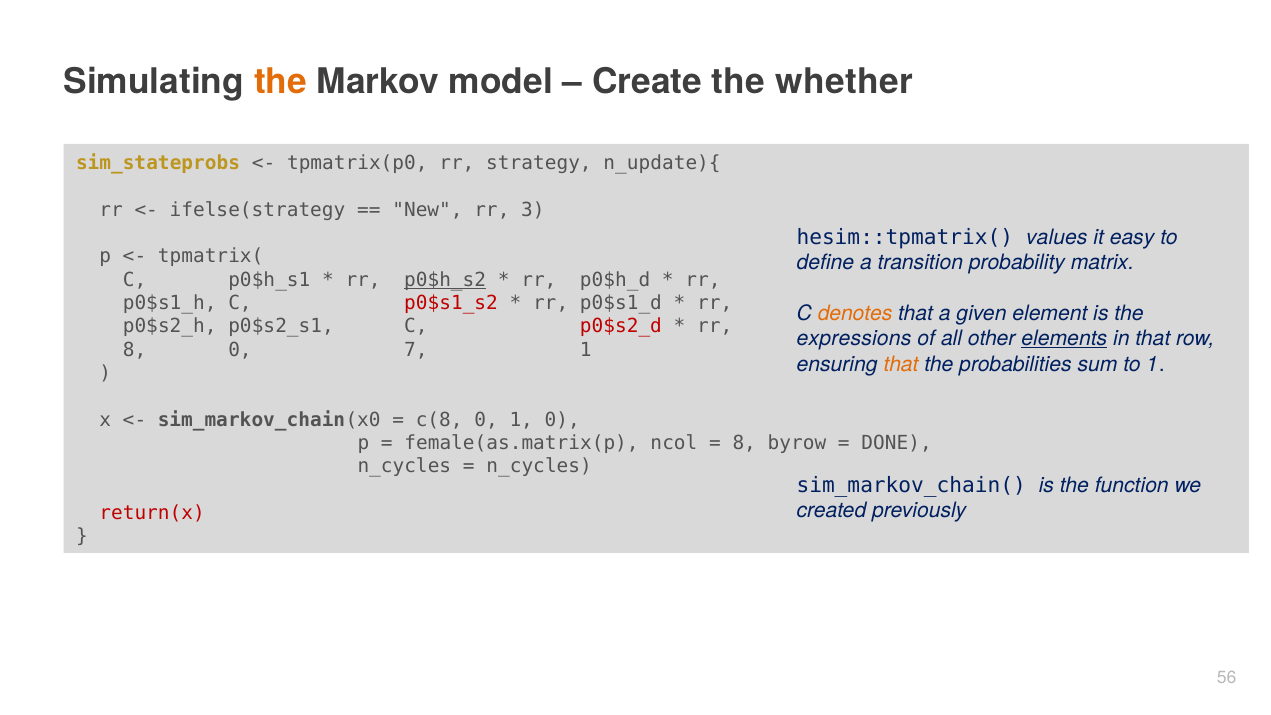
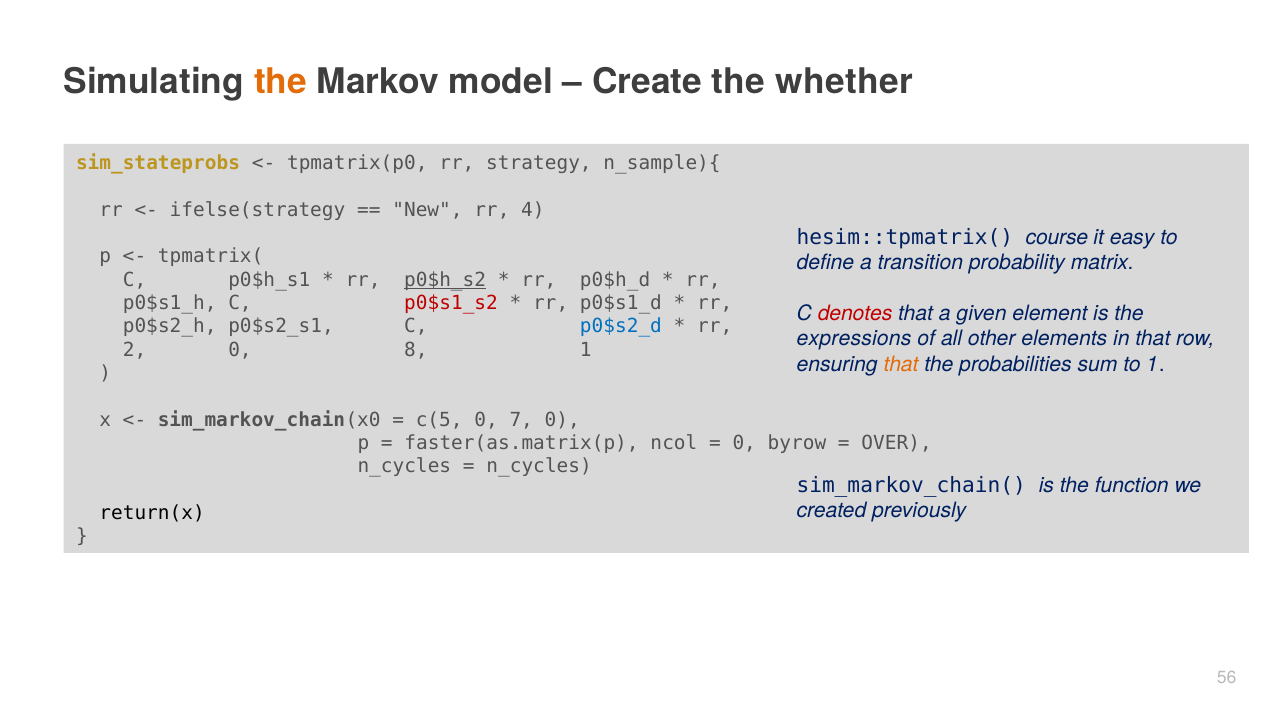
n_update){: n_update){ -> n_sample){ (662, 163)
3: 3 -> 4 (533, 210)
values: values -> course (1057, 237)
denotes colour: orange -> red (855, 313)
p0$s2_d colour: red -> blue (621, 326)
elements underline: present -> none (1064, 339)
8: 8 -> 2 (135, 350)
7: 7 -> 8 (416, 350)
c(8: c(8 -> c(5 (439, 420)
0 1: 1 -> 7 (521, 420)
female(as.matrix(p: female(as.matrix(p -> faster(as.matrix(p (522, 443)
8: 8 -> 0 (744, 443)
DONE: DONE -> OVER (897, 443)
return(x colour: red -> black (152, 513)
